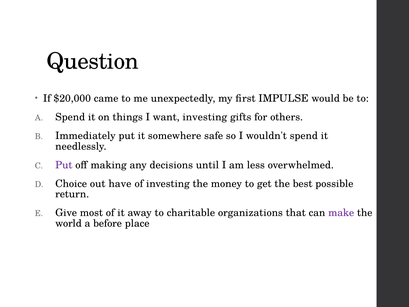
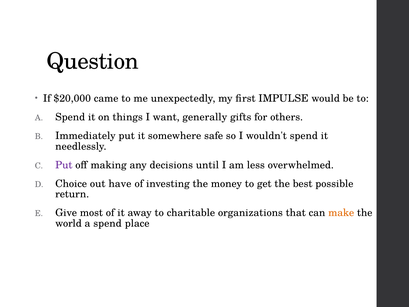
want investing: investing -> generally (205, 117)
make colour: purple -> orange (341, 213)
world a before: before -> spend (108, 223)
